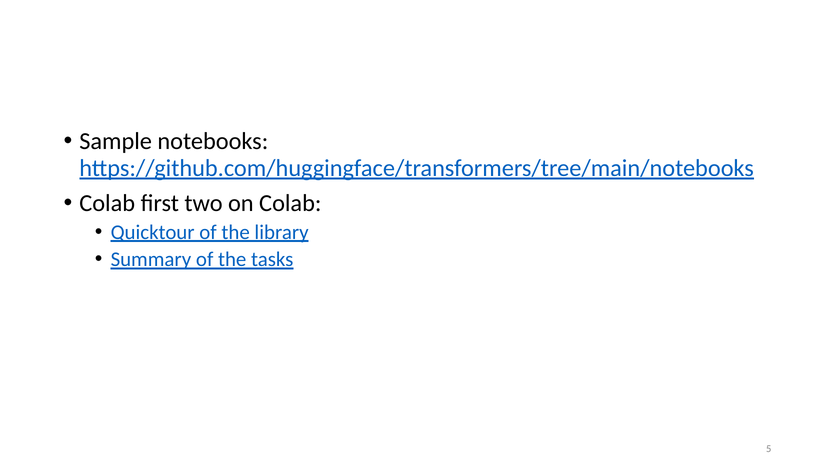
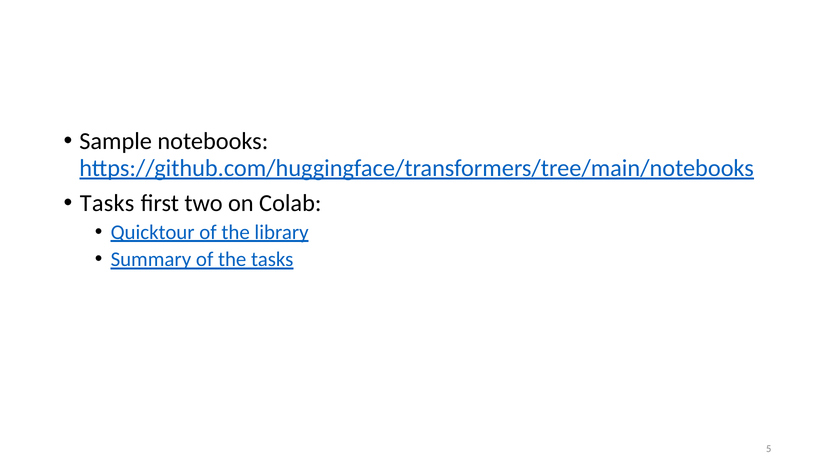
Colab: Colab -> Tasks (107, 203)
